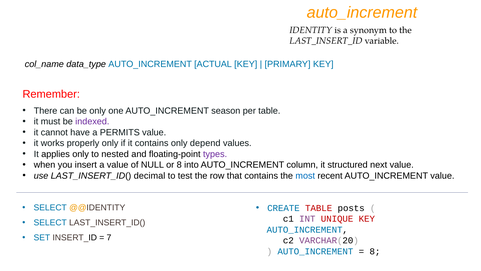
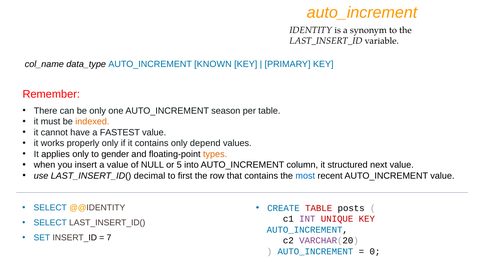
ACTUAL: ACTUAL -> KNOWN (213, 64)
indexed colour: purple -> orange (92, 121)
PERMITS: PERMITS -> FASTEST (120, 132)
nested: nested -> gender (115, 154)
types colour: purple -> orange (215, 154)
or 8: 8 -> 5 (179, 165)
test: test -> first (185, 175)
8: 8 -> 0 (375, 251)
